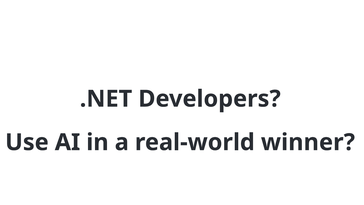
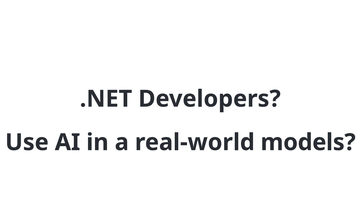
winner: winner -> models (308, 142)
